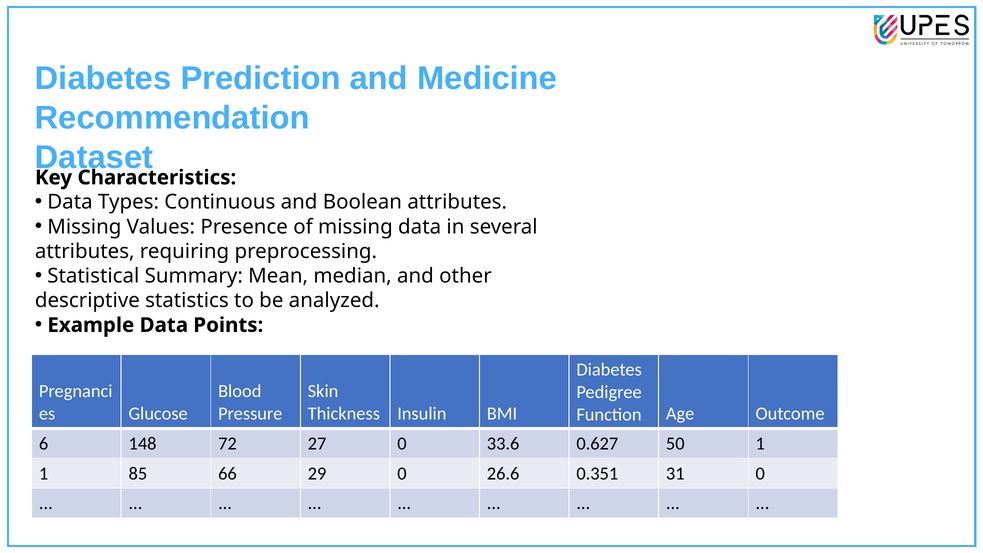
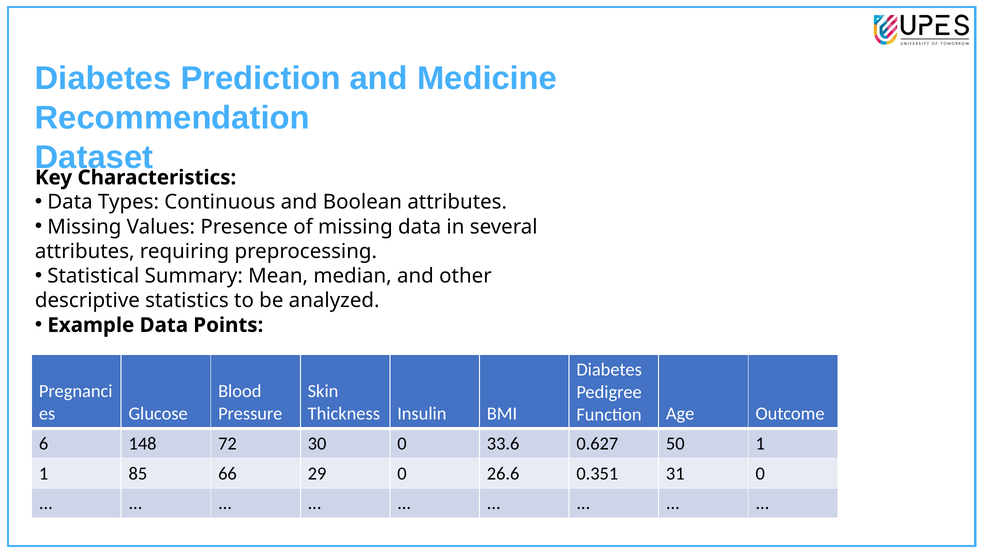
27: 27 -> 30 (317, 444)
